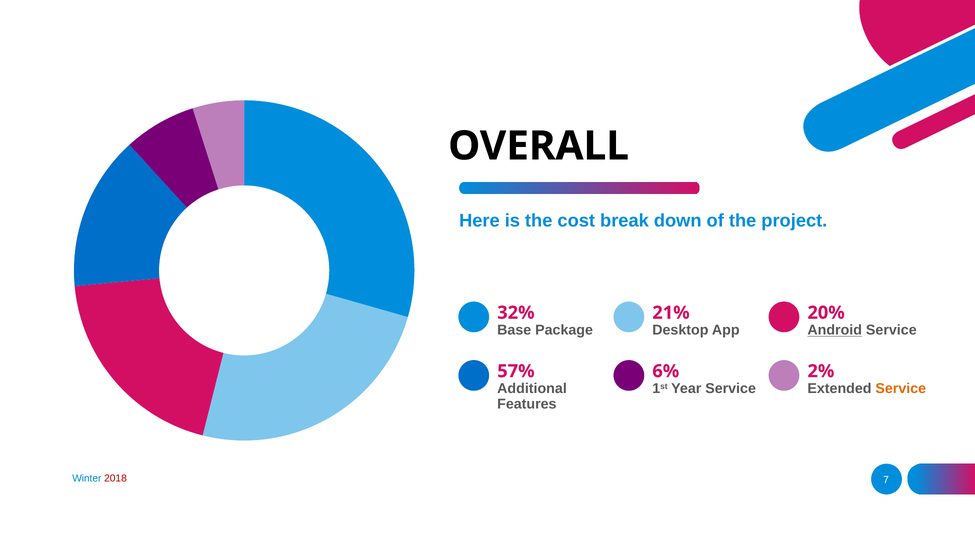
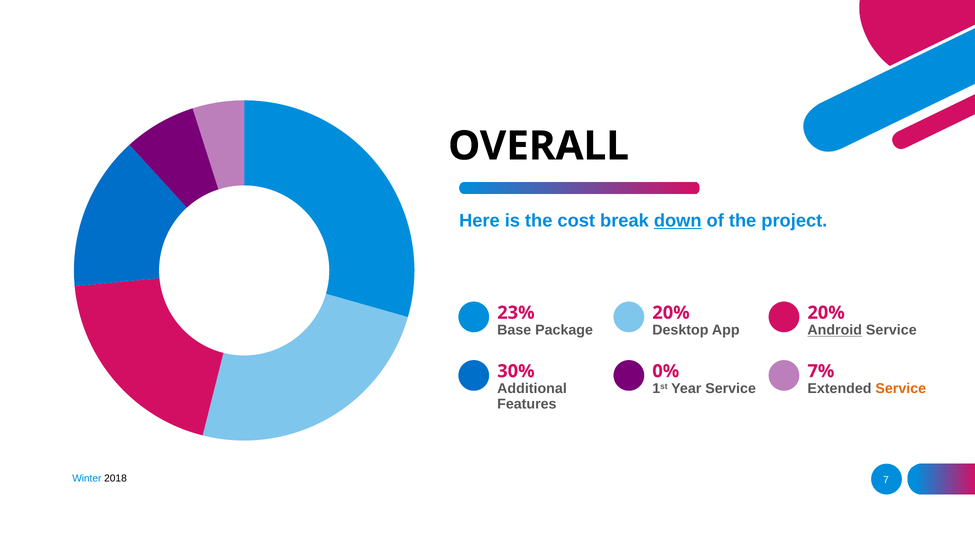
down underline: none -> present (678, 221)
32%: 32% -> 23% (516, 313)
21%: 21% -> 20% (671, 313)
57%: 57% -> 30% (516, 372)
6%: 6% -> 0% (666, 372)
2%: 2% -> 7% (821, 372)
2018 colour: red -> black (115, 479)
